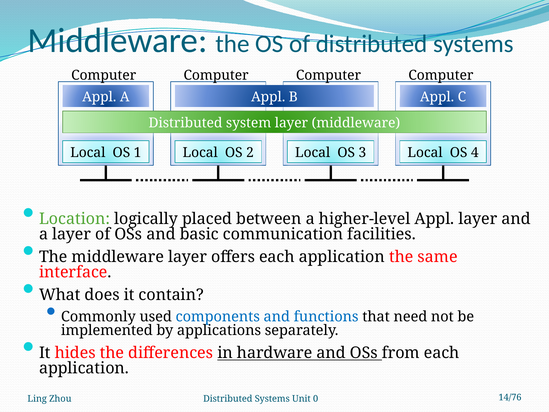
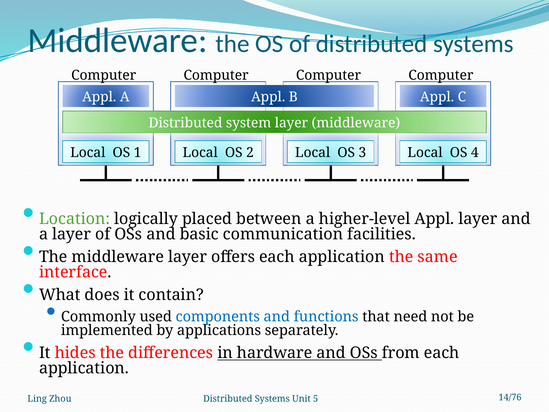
0: 0 -> 5 (316, 399)
